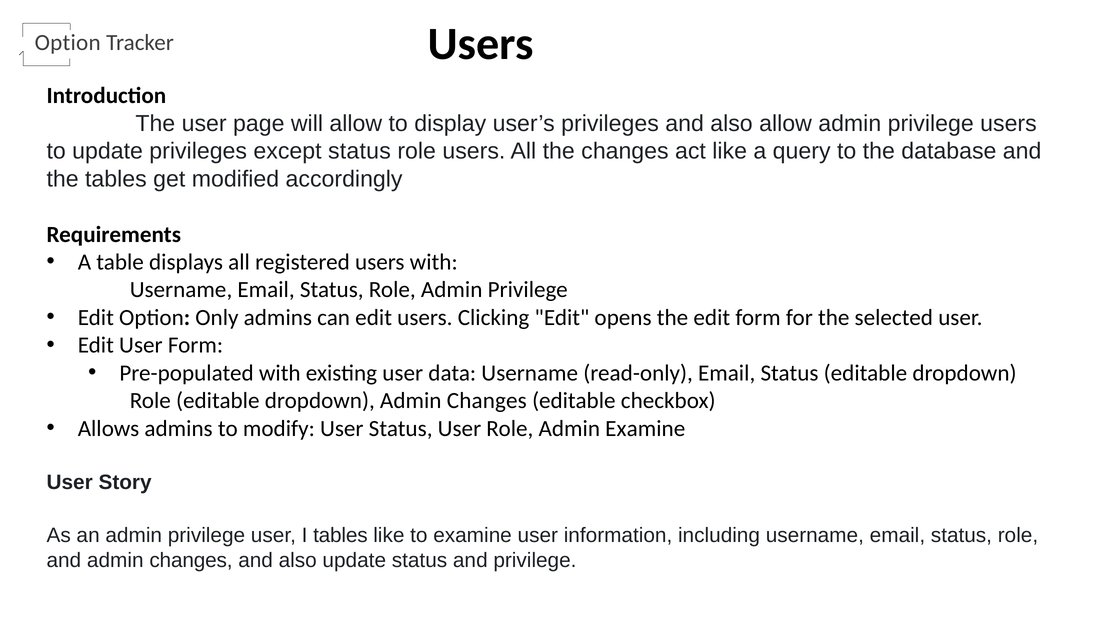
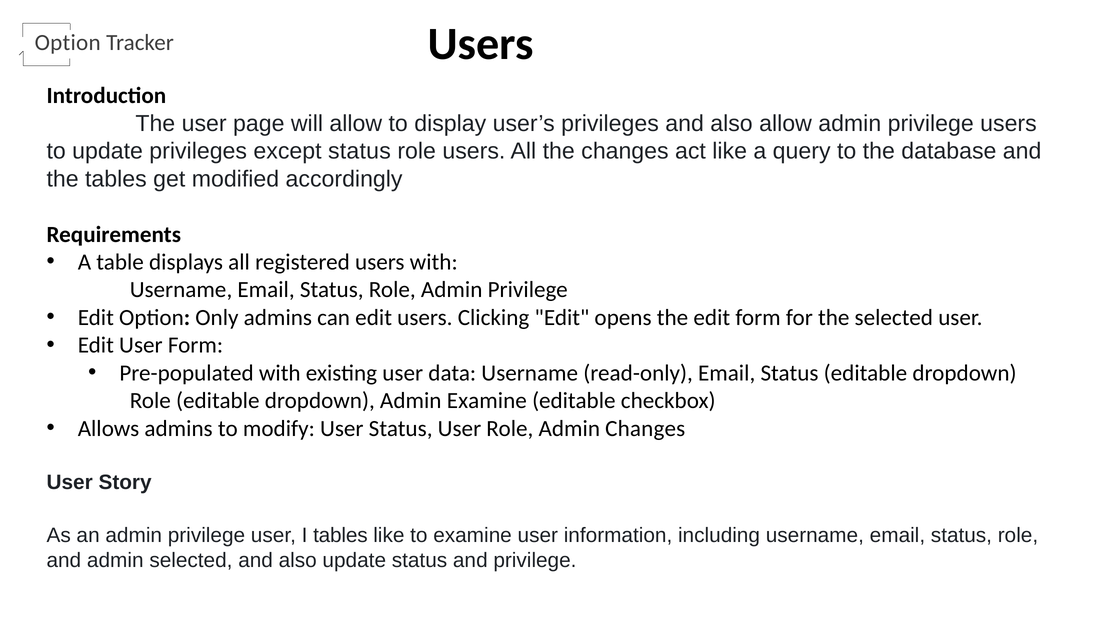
dropdown Admin Changes: Changes -> Examine (487, 401)
Admin Examine: Examine -> Changes (645, 428)
and admin changes: changes -> selected (191, 560)
